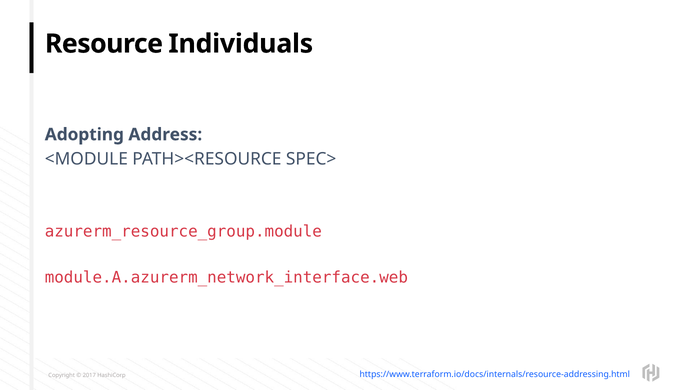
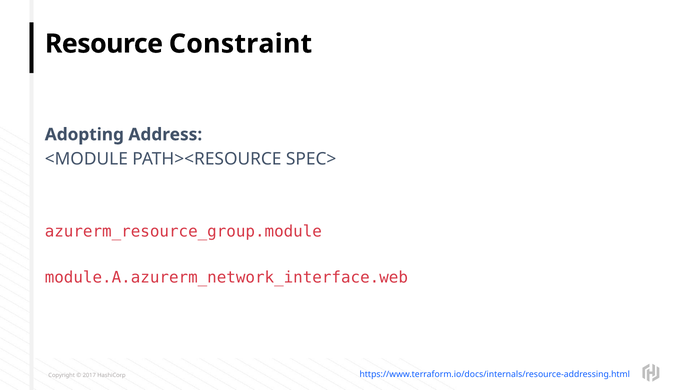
Individuals: Individuals -> Constraint (240, 44)
